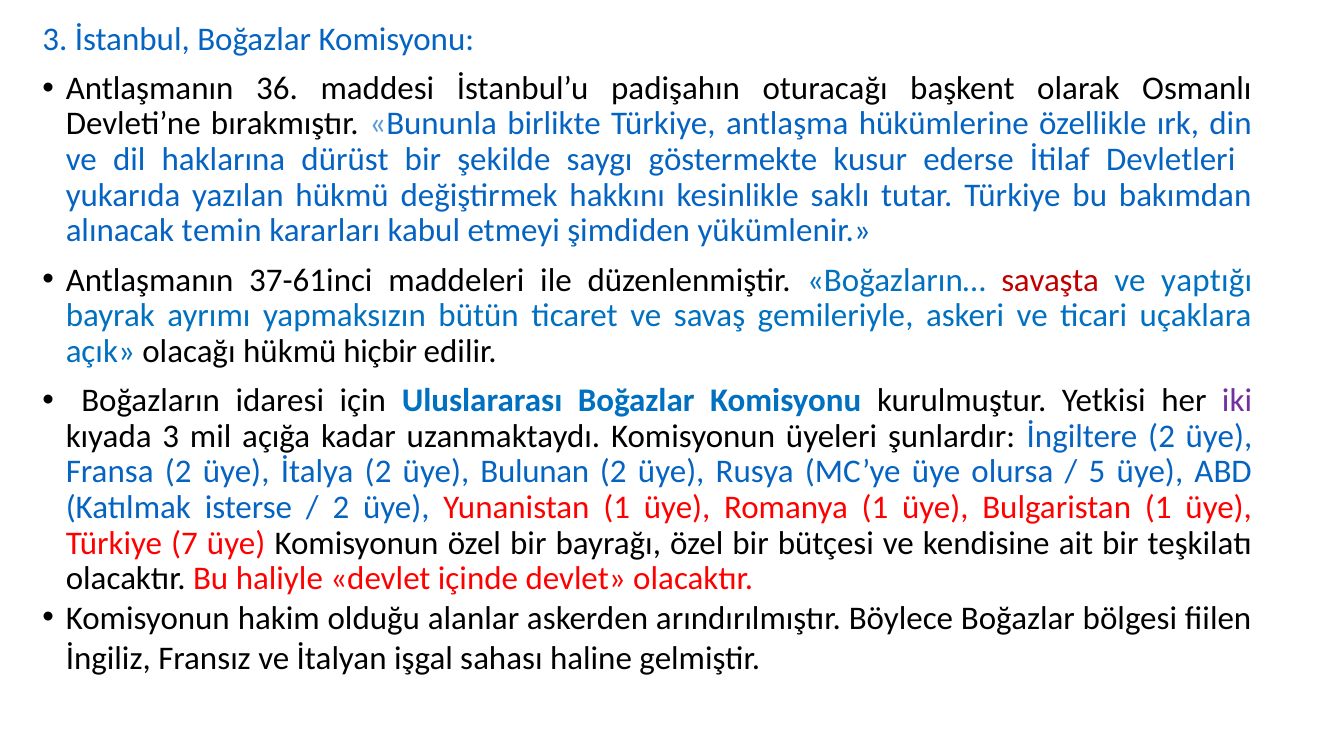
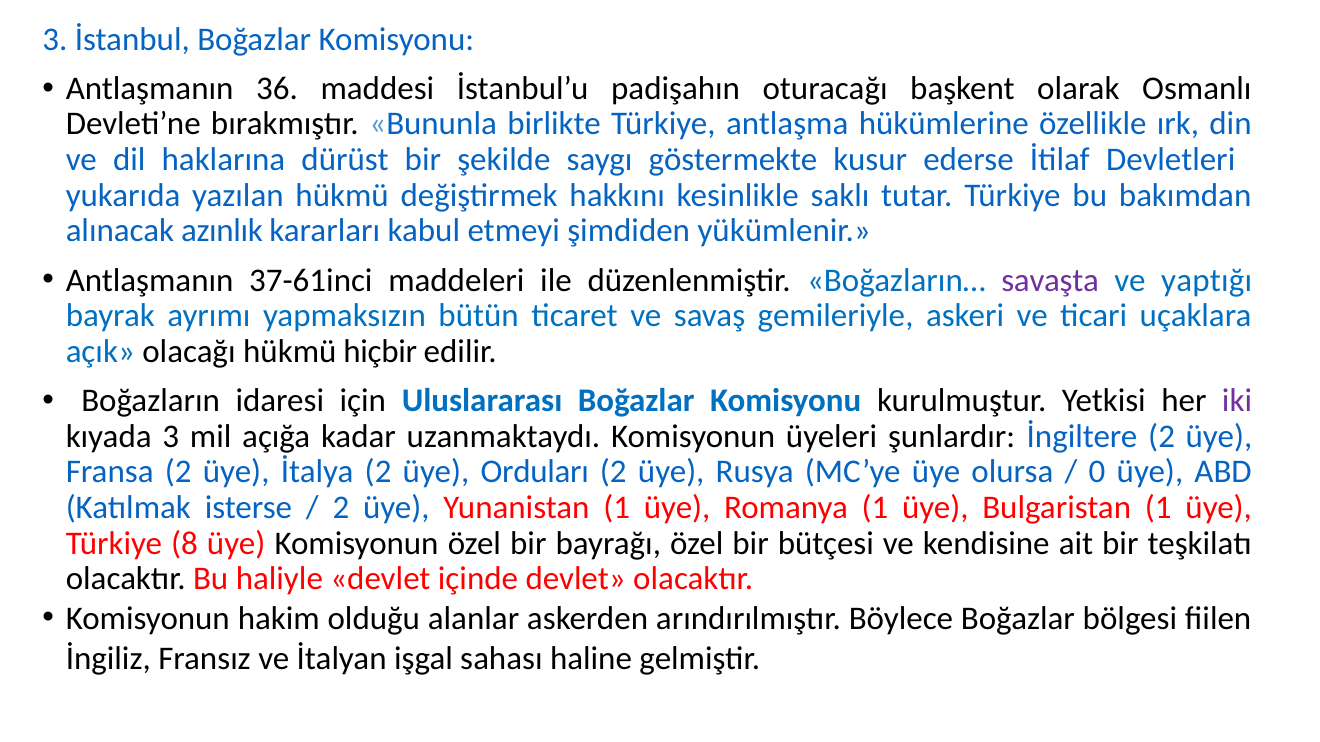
temin: temin -> azınlık (222, 231)
savaşta colour: red -> purple (1050, 280)
Bulunan: Bulunan -> Orduları (535, 472)
5: 5 -> 0 (1097, 472)
7: 7 -> 8 (185, 544)
